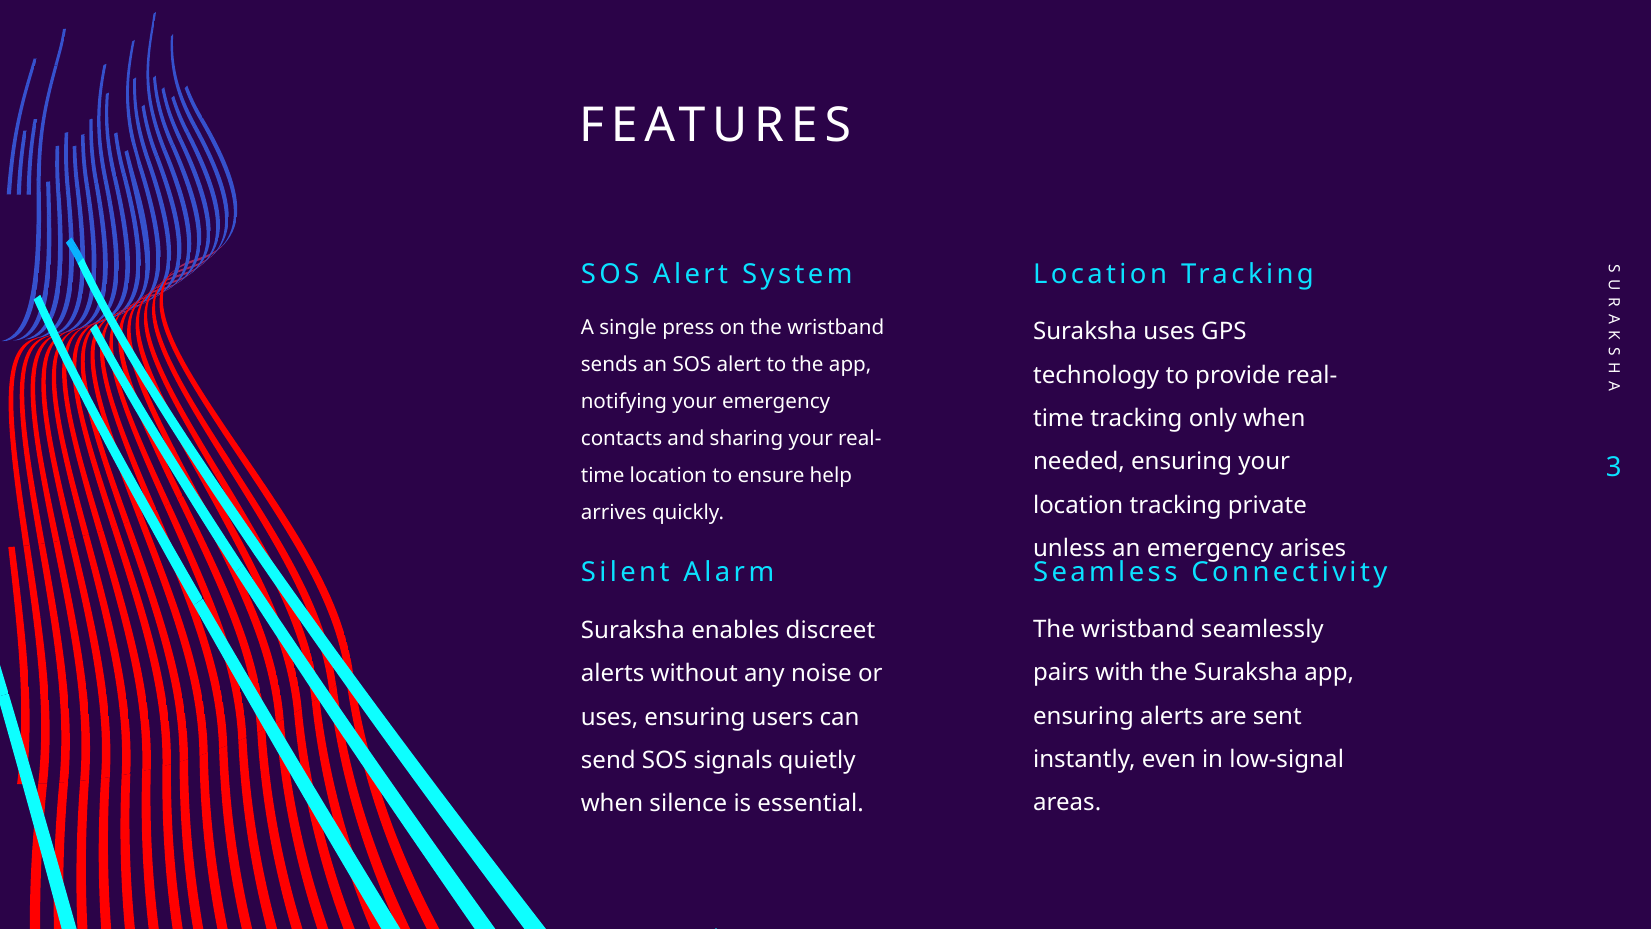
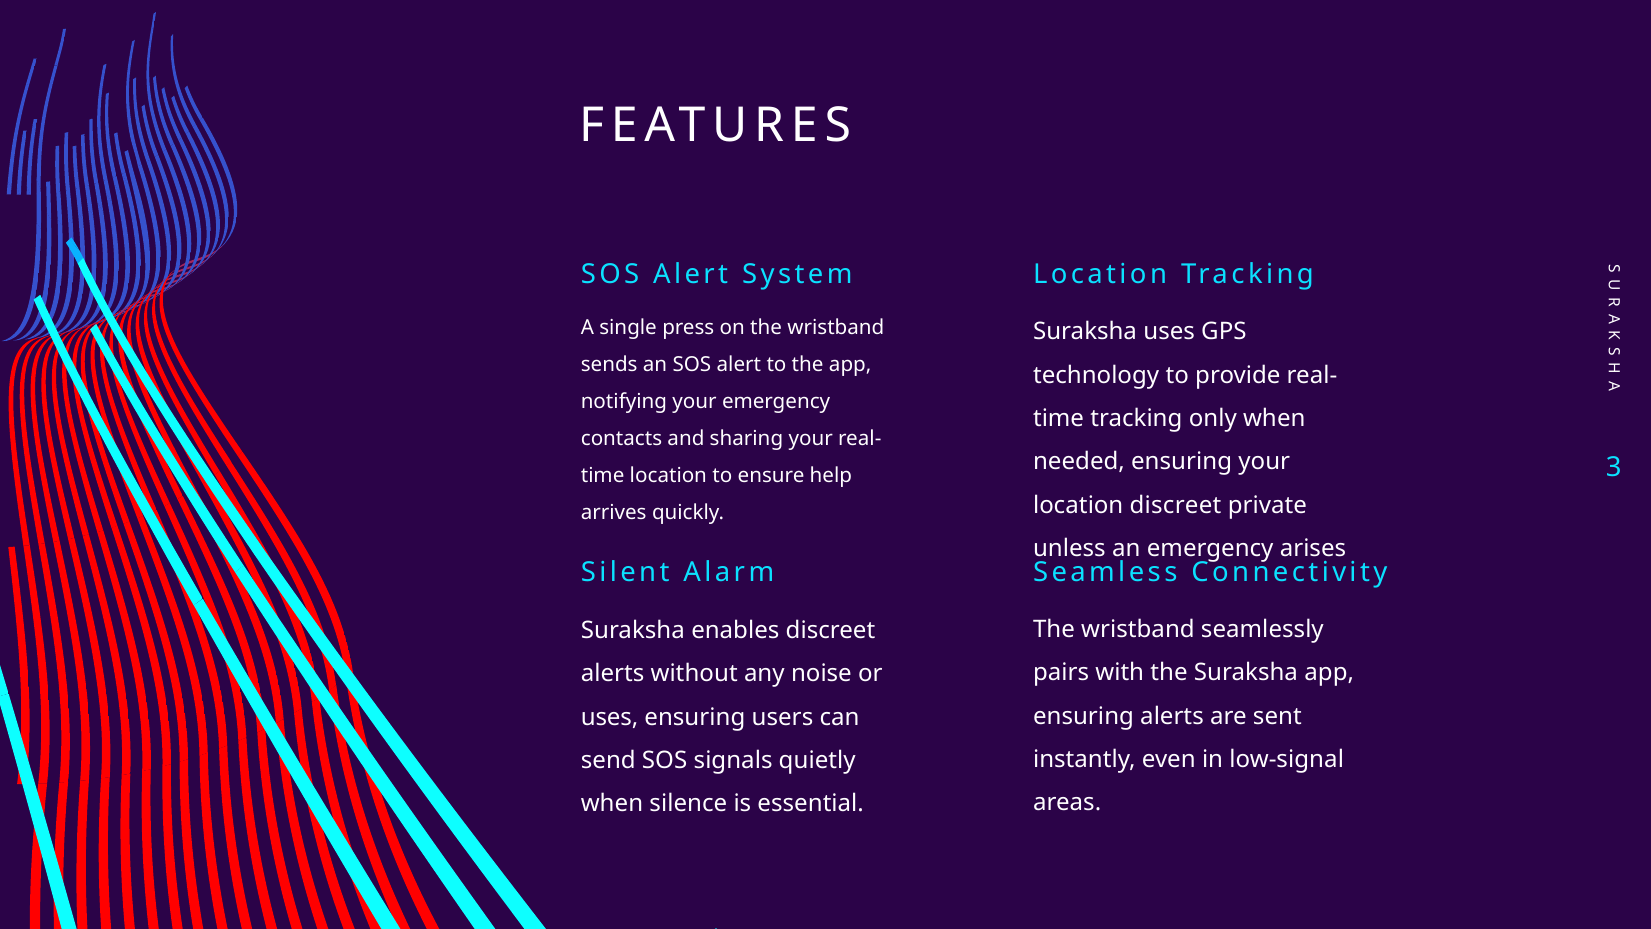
tracking: tracking -> discreet (1175, 505)
